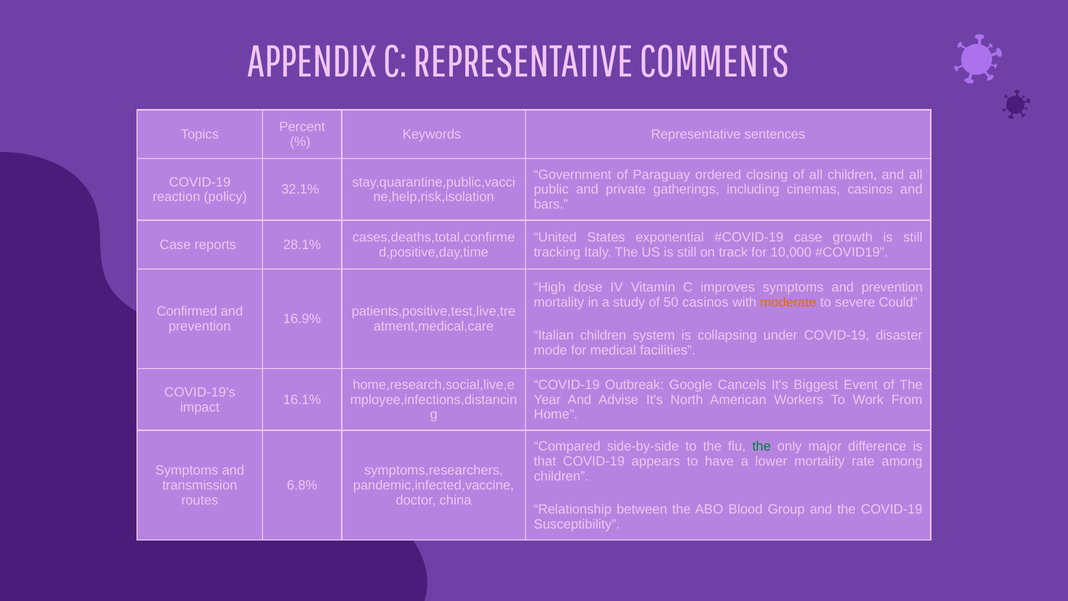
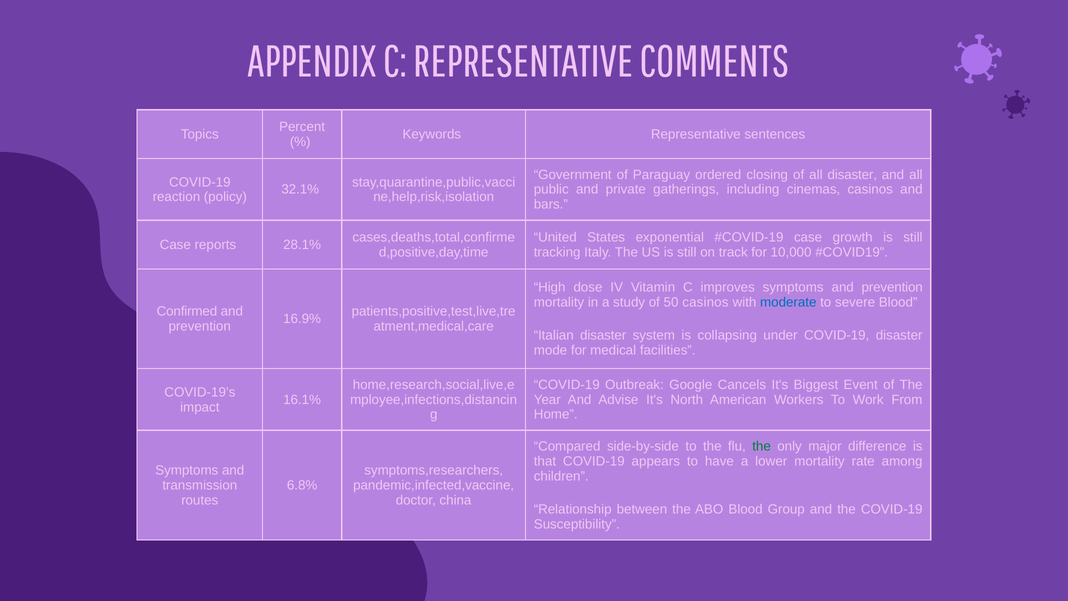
all children: children -> disaster (852, 175)
moderate colour: orange -> blue (788, 302)
severe Could: Could -> Blood (898, 302)
Italian children: children -> disaster (603, 335)
